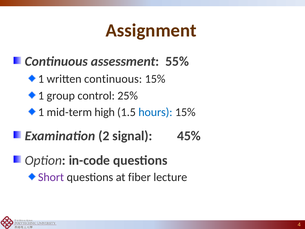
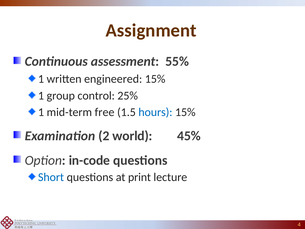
written continuous: continuous -> engineered (113, 79)
high: high -> free (105, 112)
signal: signal -> world (132, 136)
Short colour: purple -> blue (51, 177)
fiber: fiber -> print (139, 177)
